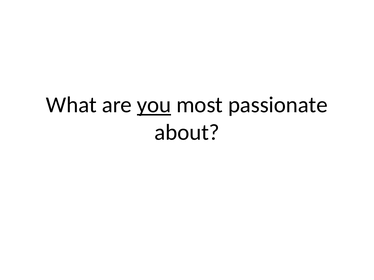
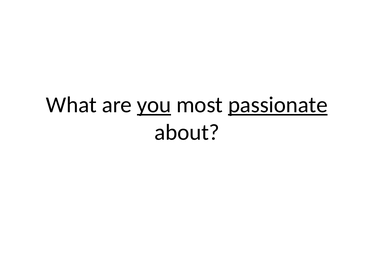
passionate underline: none -> present (278, 105)
